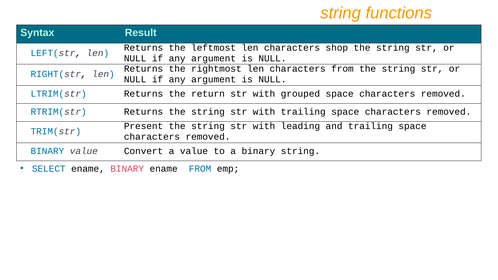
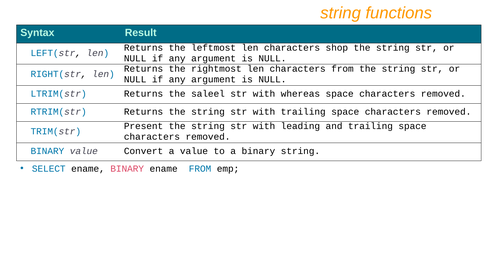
return: return -> saleel (208, 94)
grouped: grouped -> whereas (300, 94)
